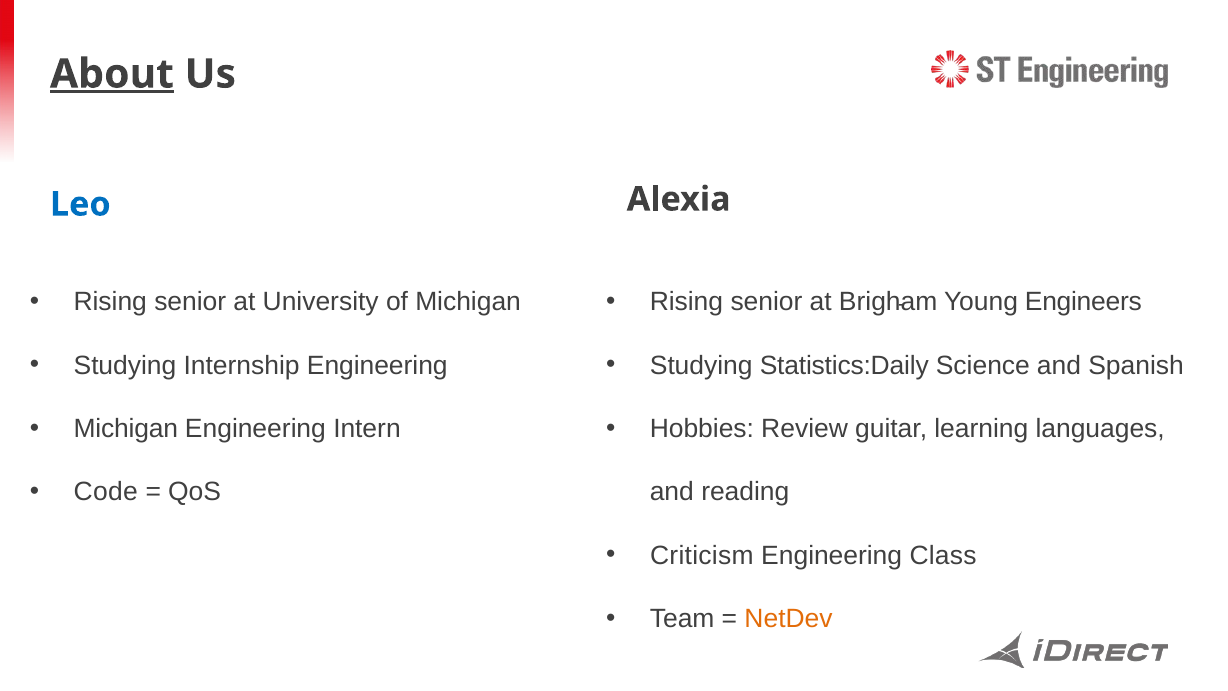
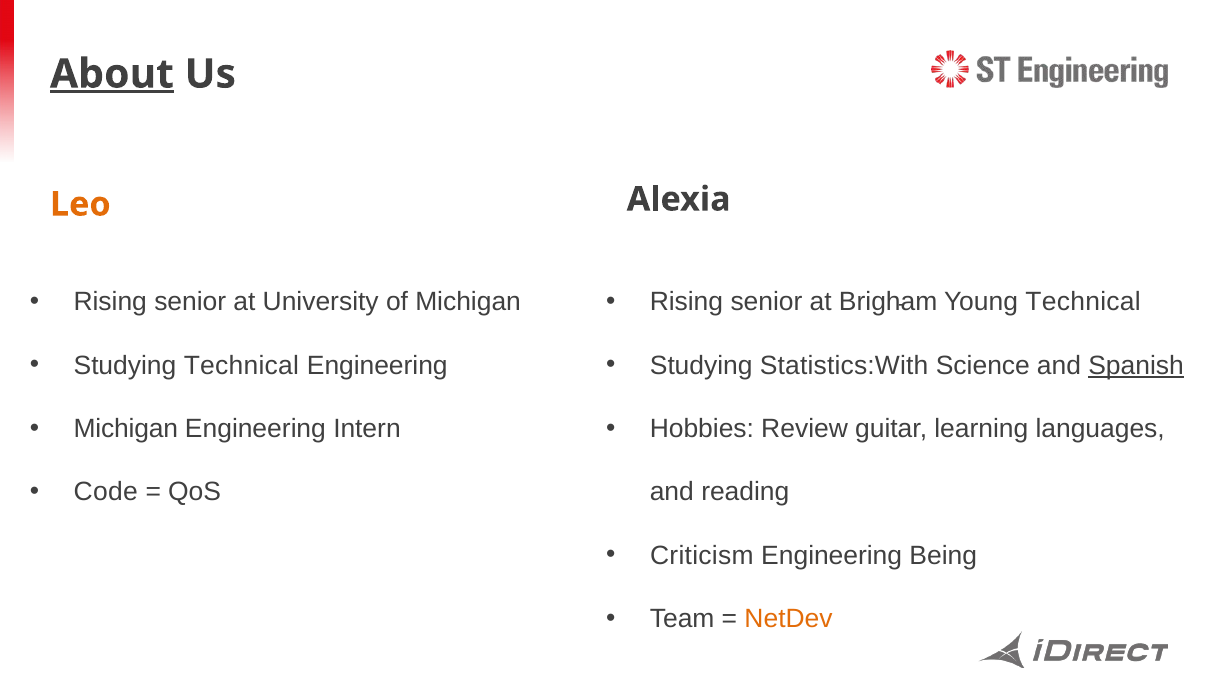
Leo colour: blue -> orange (80, 204)
Young Engineers: Engineers -> Technical (1083, 302)
Studying Internship: Internship -> Technical (241, 366)
Statistics:Daily: Statistics:Daily -> Statistics:With (844, 366)
Spanish underline: none -> present (1136, 366)
Class: Class -> Being (943, 556)
